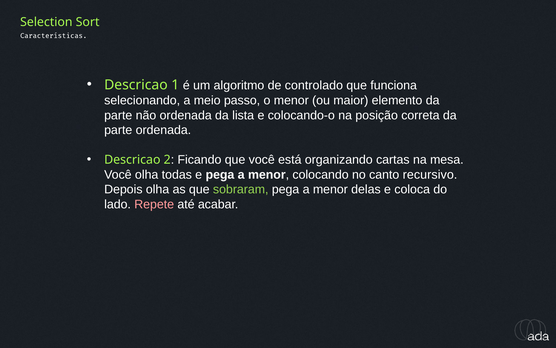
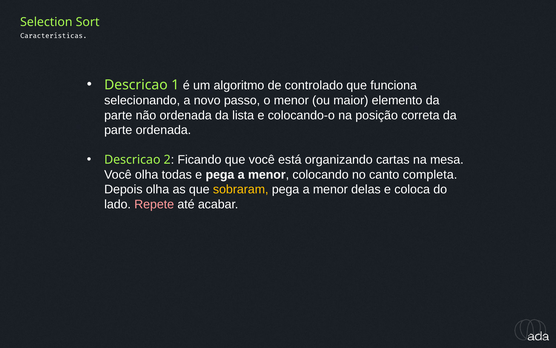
meio: meio -> novo (207, 100)
recursivo: recursivo -> completa (430, 174)
sobraram colour: light green -> yellow (241, 189)
